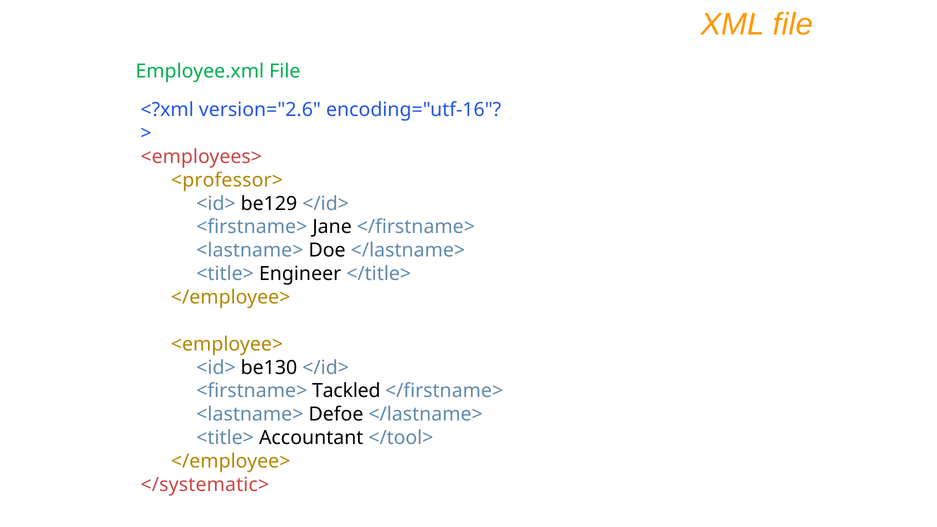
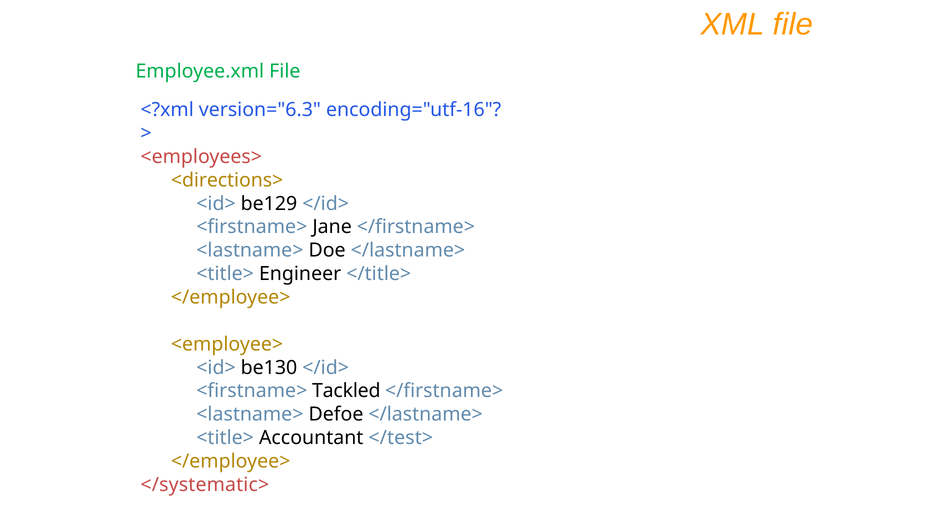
version="2.6: version="2.6 -> version="6.3 (260, 110)
<professor>: <professor> -> <directions> (227, 180)
</tool>: </tool> -> </test> (401, 438)
